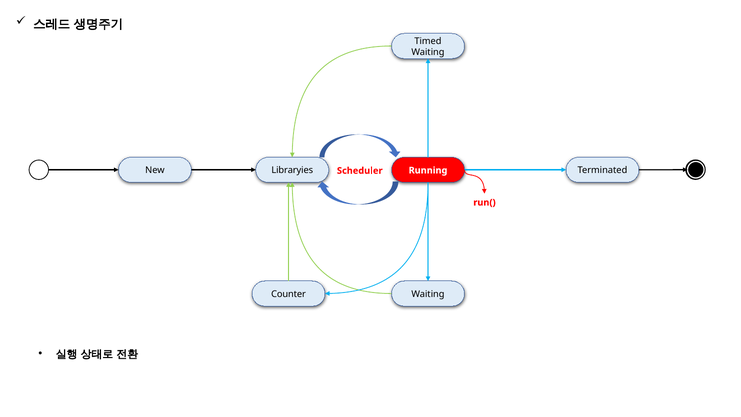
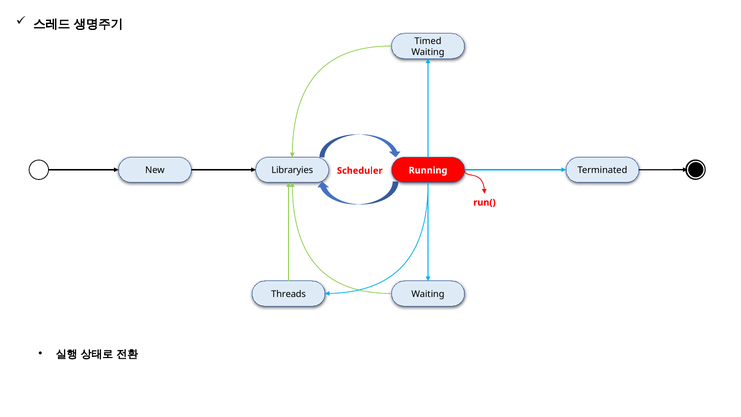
Counter: Counter -> Threads (289, 294)
